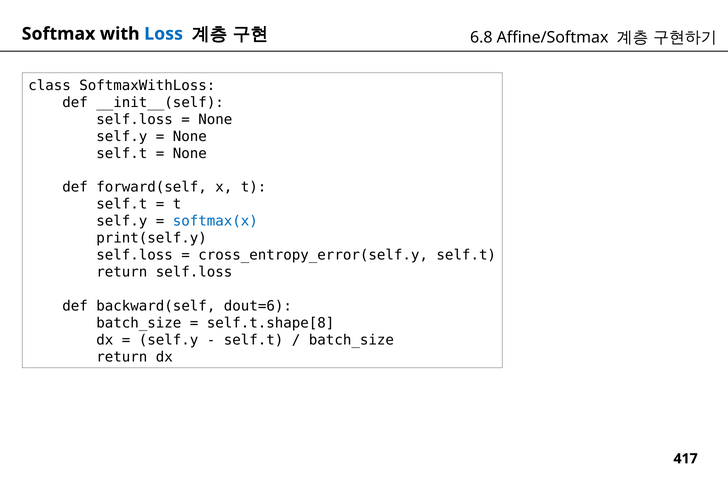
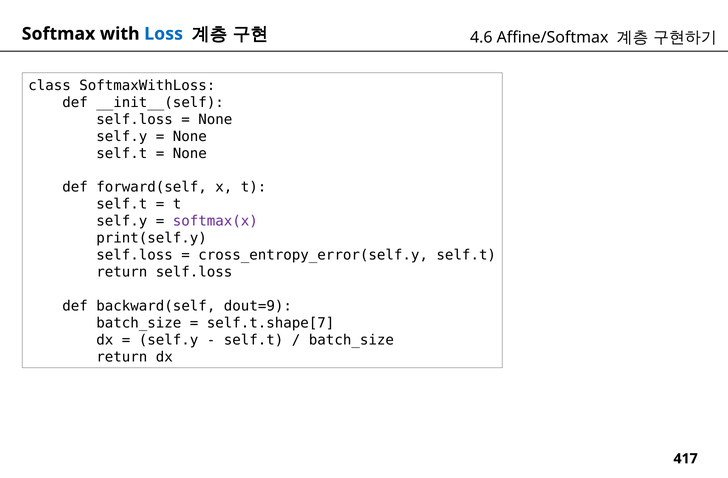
6.8: 6.8 -> 4.6 (481, 37)
softmax(x colour: blue -> purple (215, 221)
dout=6: dout=6 -> dout=9 (258, 306)
self.t.shape[8: self.t.shape[8 -> self.t.shape[7 (271, 323)
